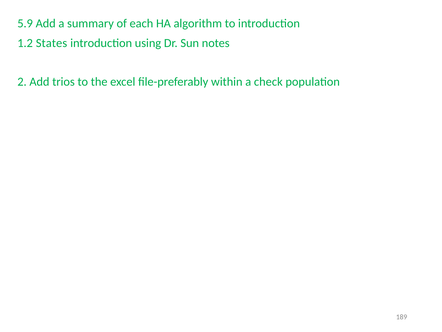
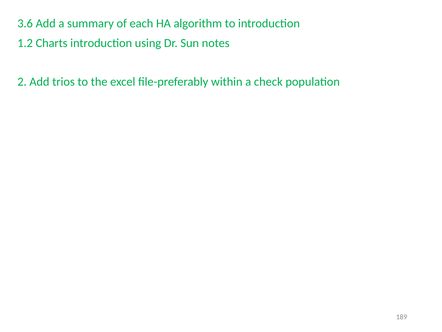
5.9: 5.9 -> 3.6 (25, 24)
States: States -> Charts (52, 43)
